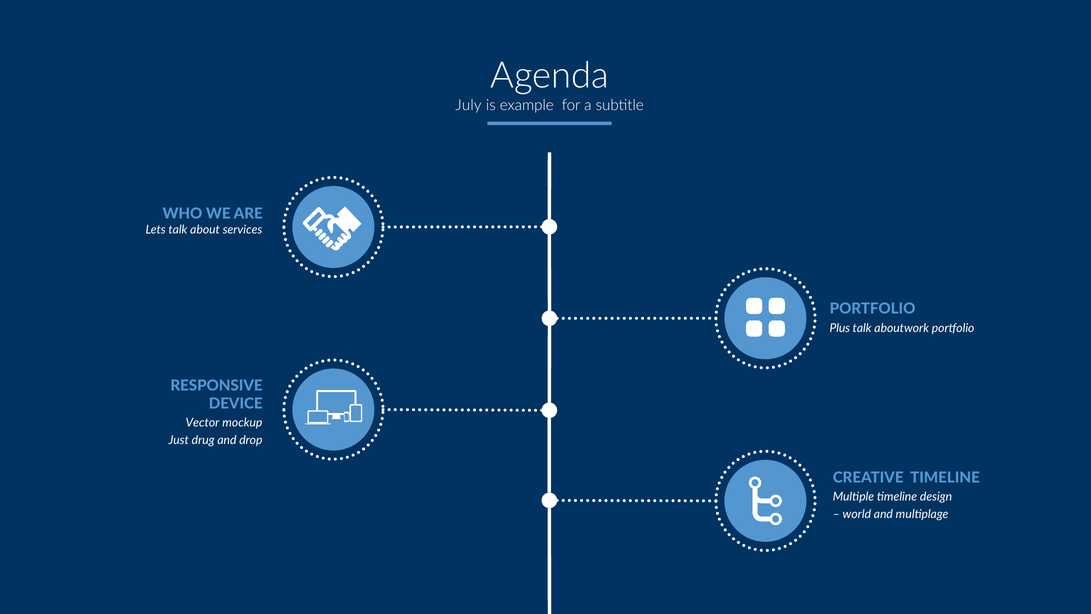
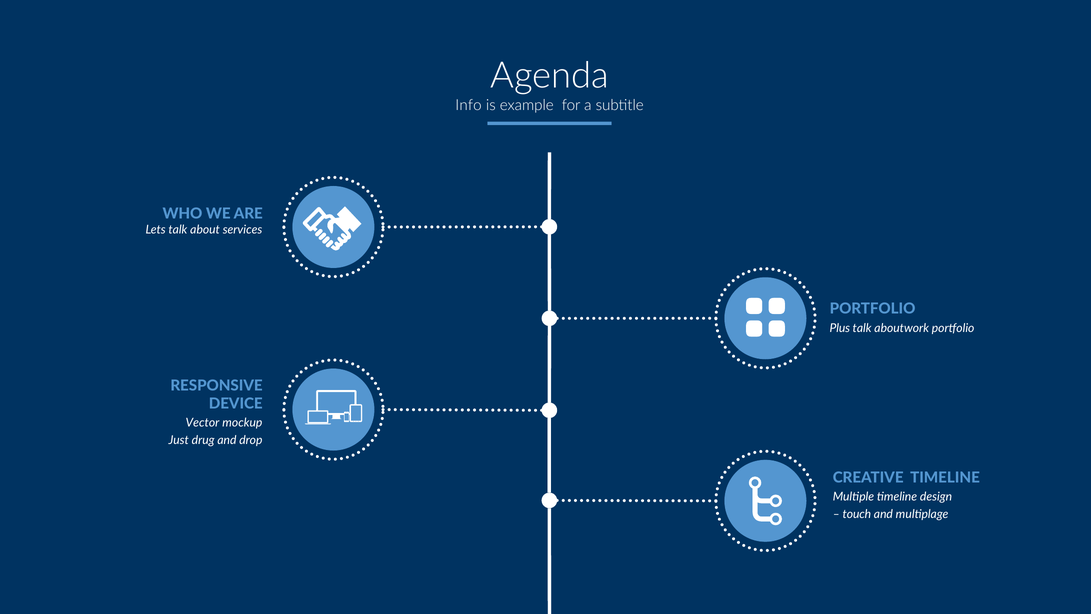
July: July -> Info (468, 105)
world: world -> touch (857, 514)
